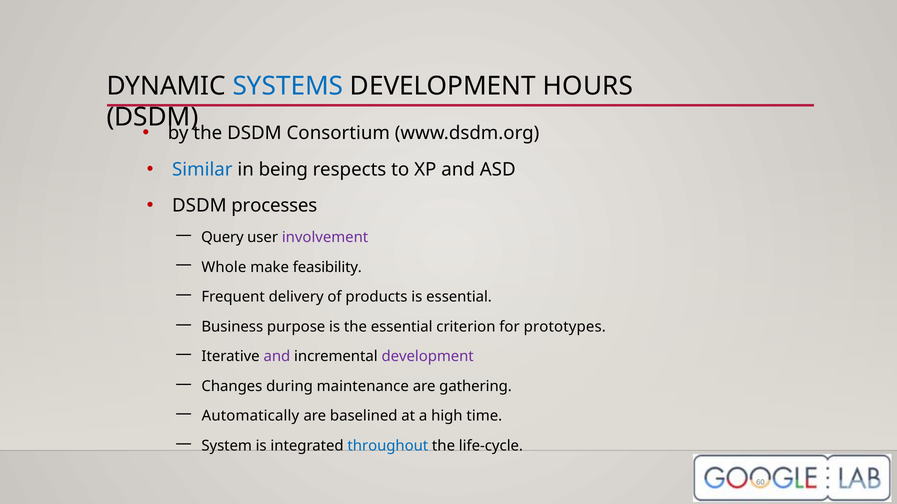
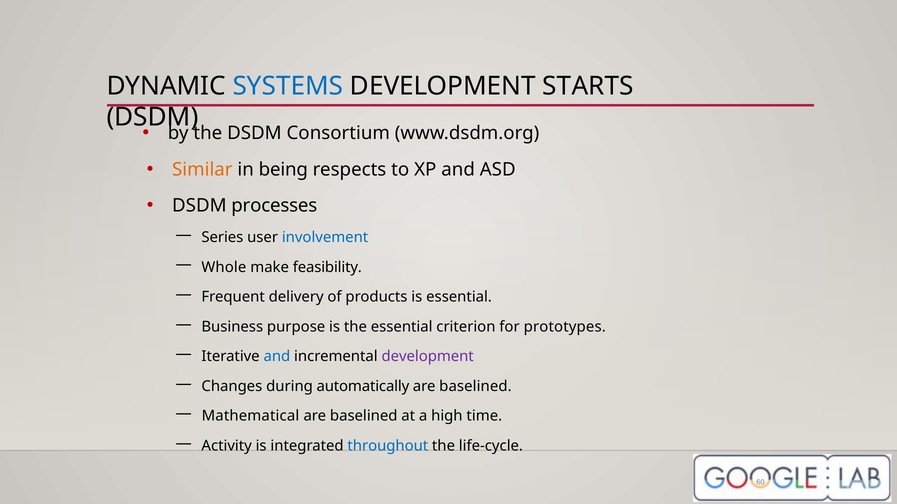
HOURS: HOURS -> STARTS (588, 86)
Similar colour: blue -> orange (202, 170)
Query: Query -> Series (222, 238)
involvement colour: purple -> blue (325, 238)
and colour: purple -> blue (277, 357)
maintenance: maintenance -> automatically (363, 387)
gathering: gathering -> baselined (475, 387)
Automatically: Automatically -> Mathematical (250, 417)
System: System -> Activity (227, 446)
